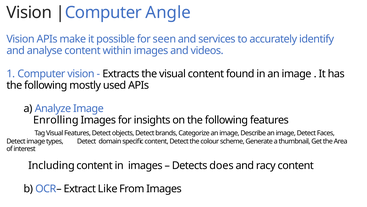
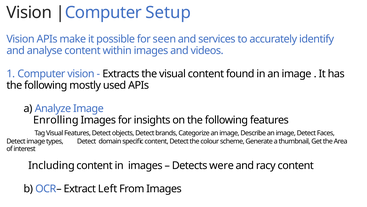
Angle: Angle -> Setup (168, 12)
does: does -> were (222, 165)
Like: Like -> Left (108, 188)
